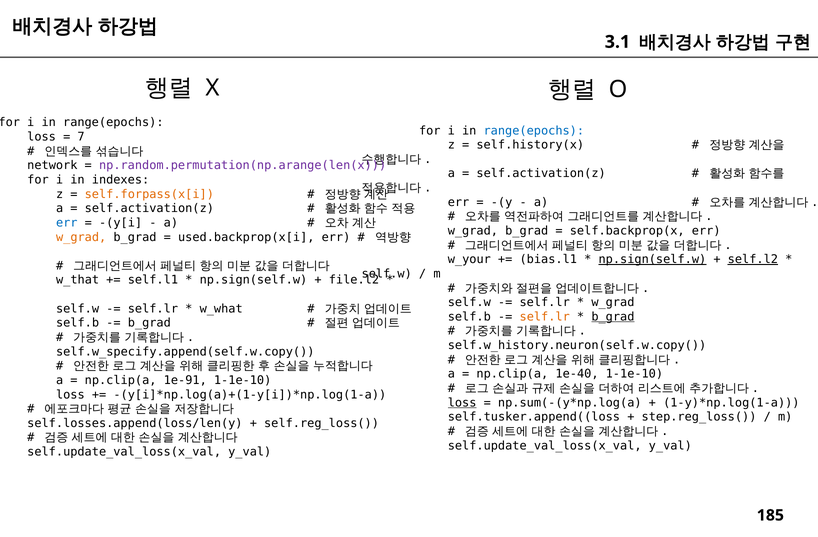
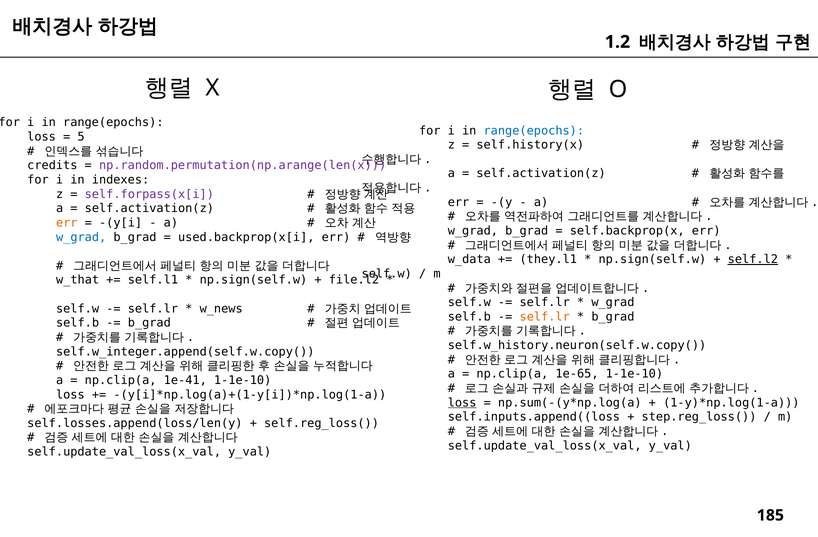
3.1: 3.1 -> 1.2 (617, 42)
7: 7 -> 5 (81, 137)
network: network -> credits (52, 166)
self.forpass(x[i colour: orange -> purple (149, 194)
err colour: blue -> orange (67, 223)
w_grad colour: orange -> blue (81, 237)
w_your: w_your -> w_data (469, 260)
bias.l1: bias.l1 -> they.l1 (548, 260)
np.sign(self.w underline: present -> none (652, 260)
w_what: w_what -> w_news (221, 309)
b_grad underline: present -> none (613, 317)
self.w_specify.append(self.w.copy(: self.w_specify.append(self.w.copy( -> self.w_integer.append(self.w.copy( (185, 352)
1e-40: 1e-40 -> 1e-65 (577, 374)
1e-91: 1e-91 -> 1e-41 (185, 380)
self.tusker.append((loss: self.tusker.append((loss -> self.inputs.append((loss (534, 417)
